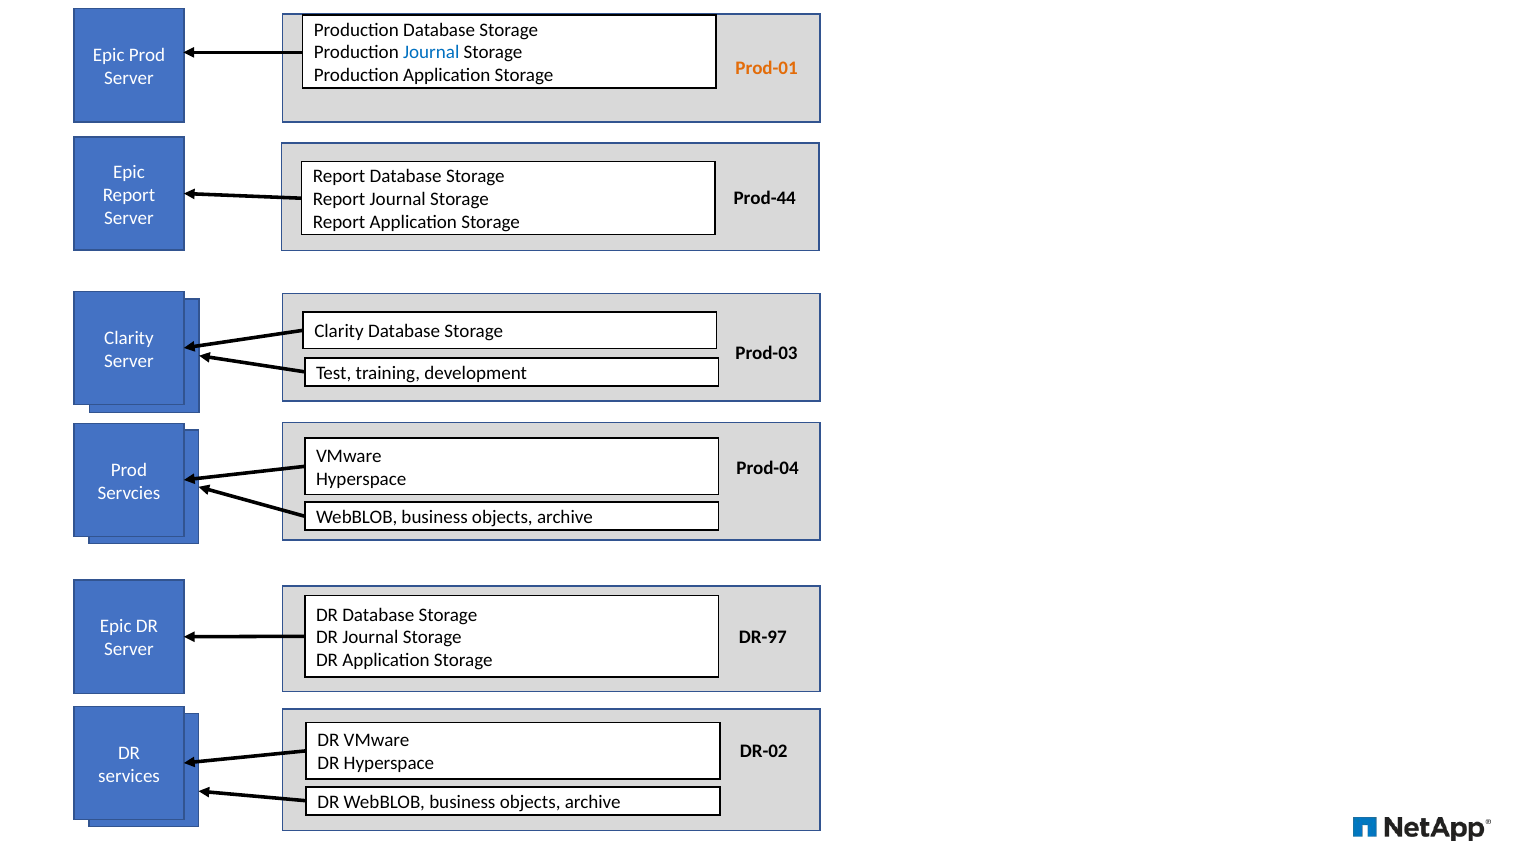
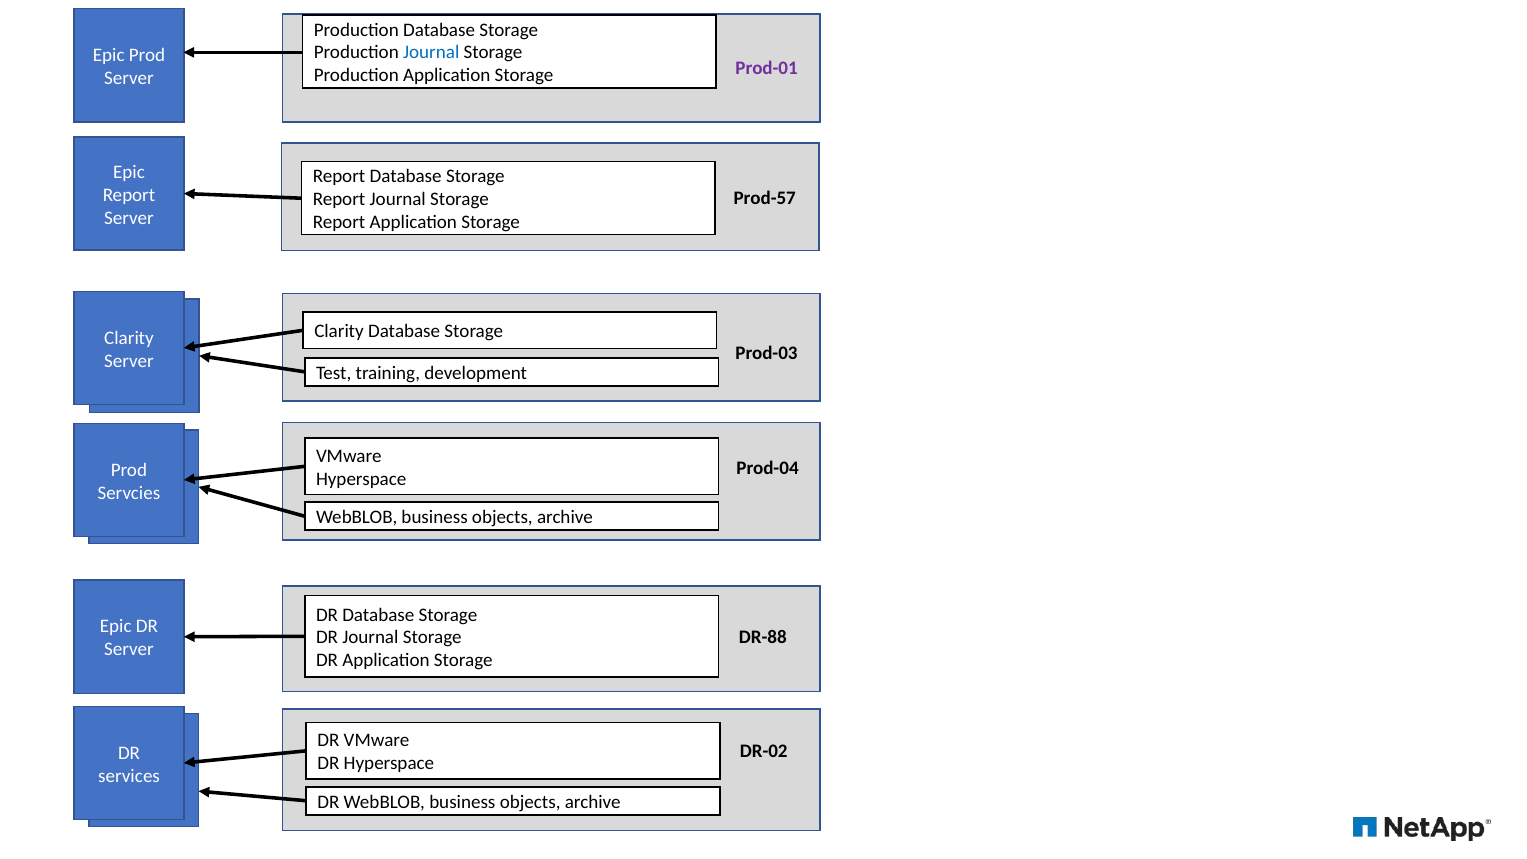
Prod-01 colour: orange -> purple (767, 68)
Prod-44: Prod-44 -> Prod-57 (765, 198)
DR-97: DR-97 -> DR-88 (763, 637)
